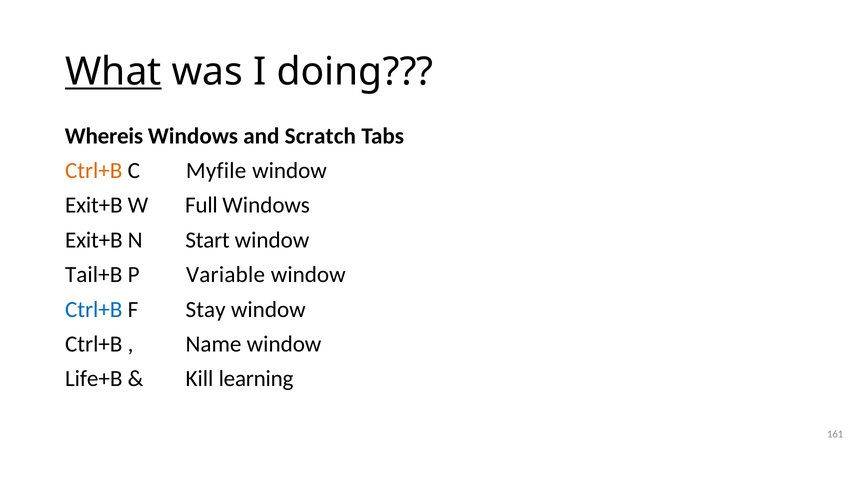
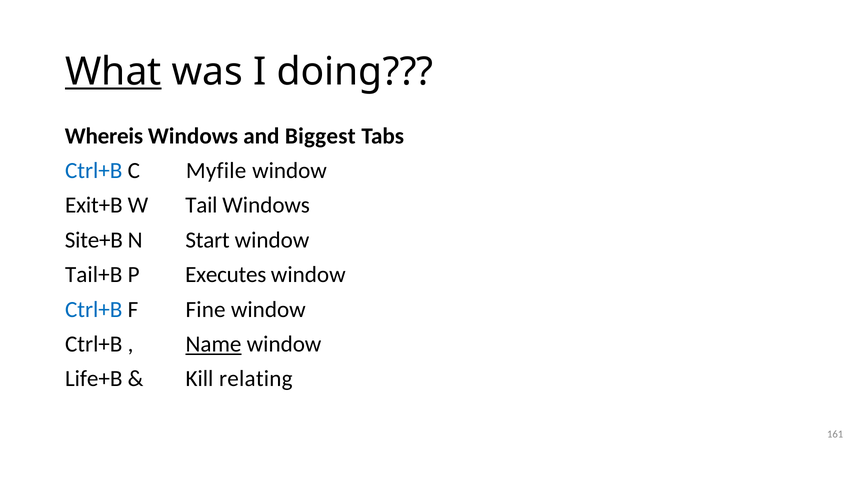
Scratch: Scratch -> Biggest (320, 136)
Ctrl+B colour: orange -> blue (94, 171)
Full: Full -> Tail (201, 205)
Exit+B: Exit+B -> Site+B (94, 240)
Variable: Variable -> Executes (226, 275)
Stay: Stay -> Fine (206, 309)
Name underline: none -> present (214, 344)
learning: learning -> relating (256, 379)
